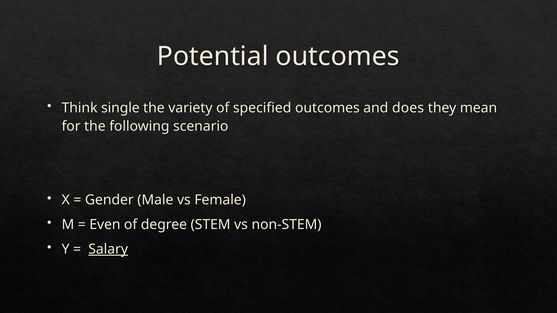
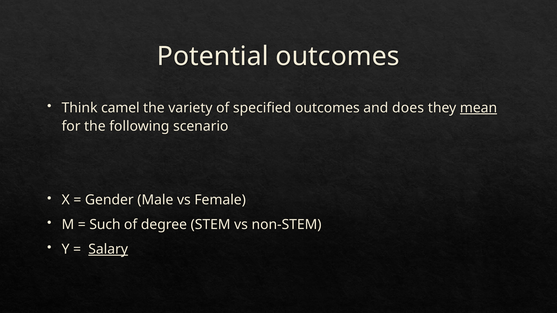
single: single -> camel (120, 108)
mean underline: none -> present (479, 108)
Even: Even -> Such (105, 225)
